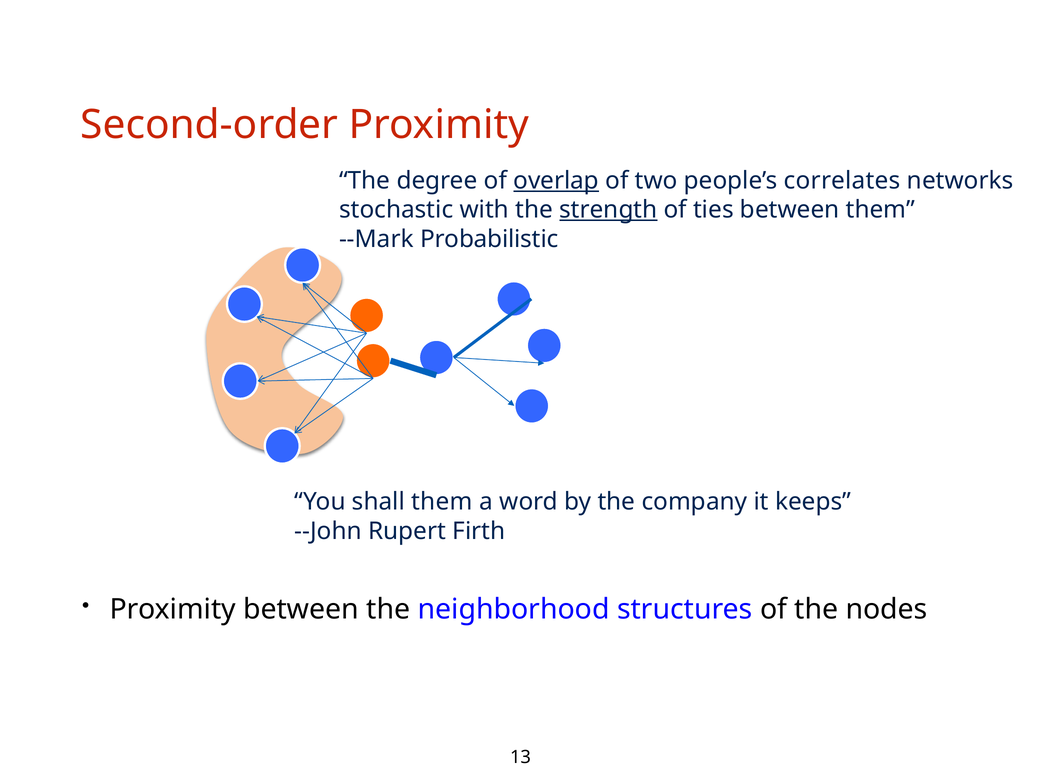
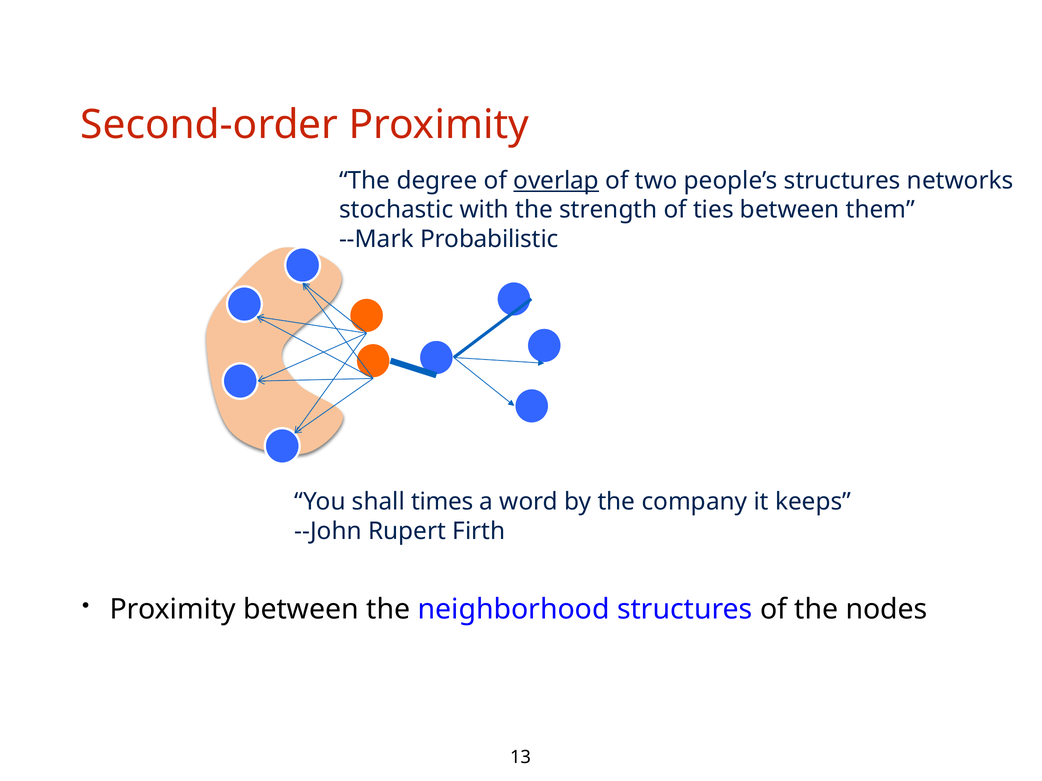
people’s correlates: correlates -> structures (842, 181)
strength underline: present -> none (608, 210)
shall them: them -> times (442, 502)
